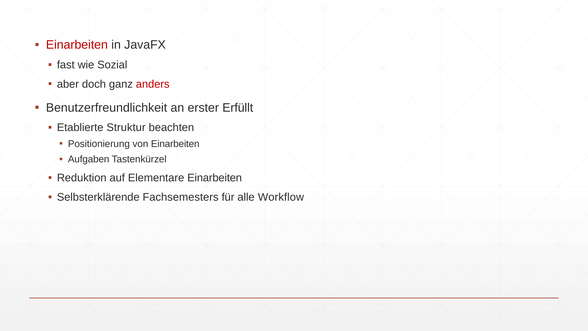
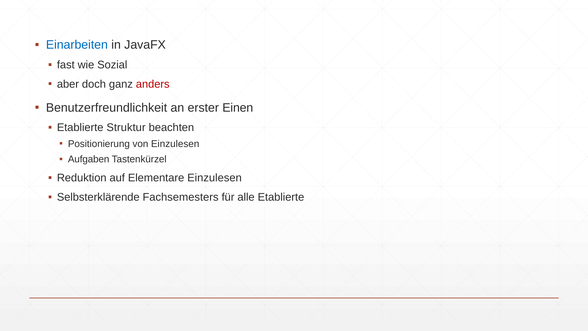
Einarbeiten colour: red -> blue (77, 45)
Erfüllt: Erfüllt -> Einen (238, 108)
von Einarbeiten: Einarbeiten -> Einzulesen (175, 144)
Elementare Einarbeiten: Einarbeiten -> Einzulesen (215, 178)
alle Workflow: Workflow -> Etablierte (281, 197)
